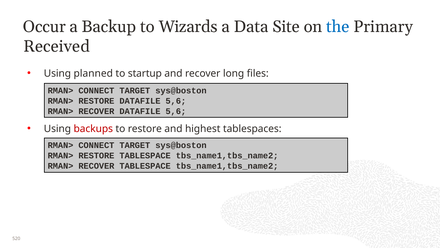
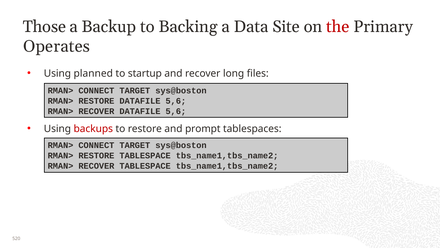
Occur: Occur -> Those (44, 26)
Wizards: Wizards -> Backing (188, 26)
the colour: blue -> red (338, 26)
Received: Received -> Operates (57, 46)
highest: highest -> prompt (203, 128)
